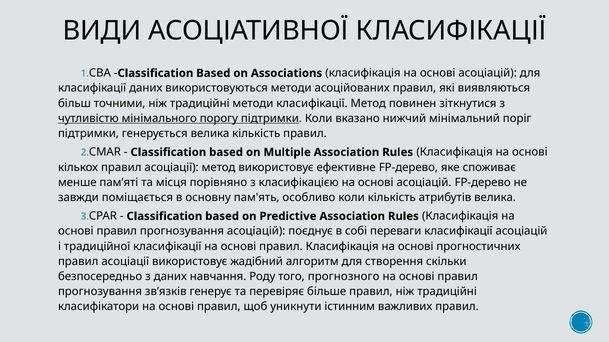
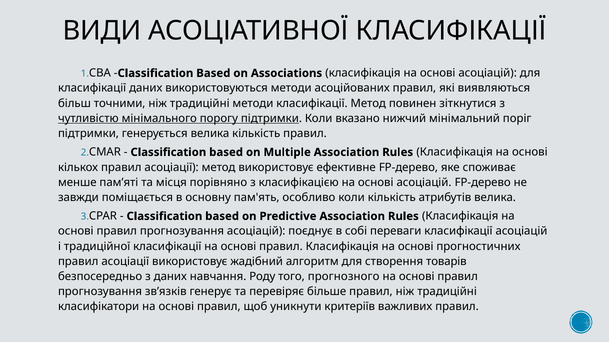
скільки: скільки -> товарів (446, 262)
істинним: істинним -> критеріїв (350, 307)
